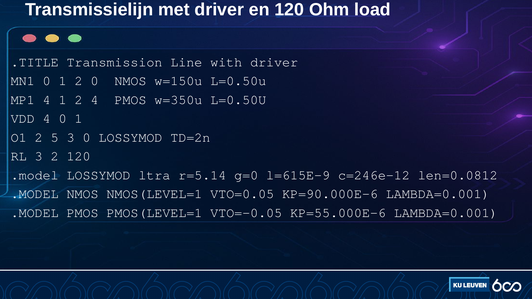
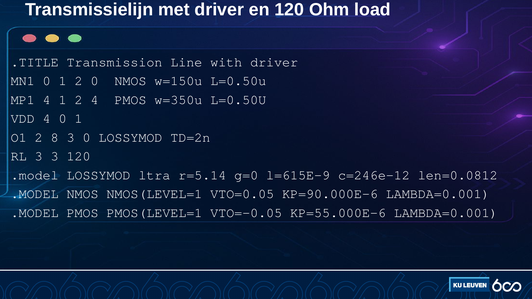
5: 5 -> 8 (55, 138)
3 2: 2 -> 3 (55, 156)
